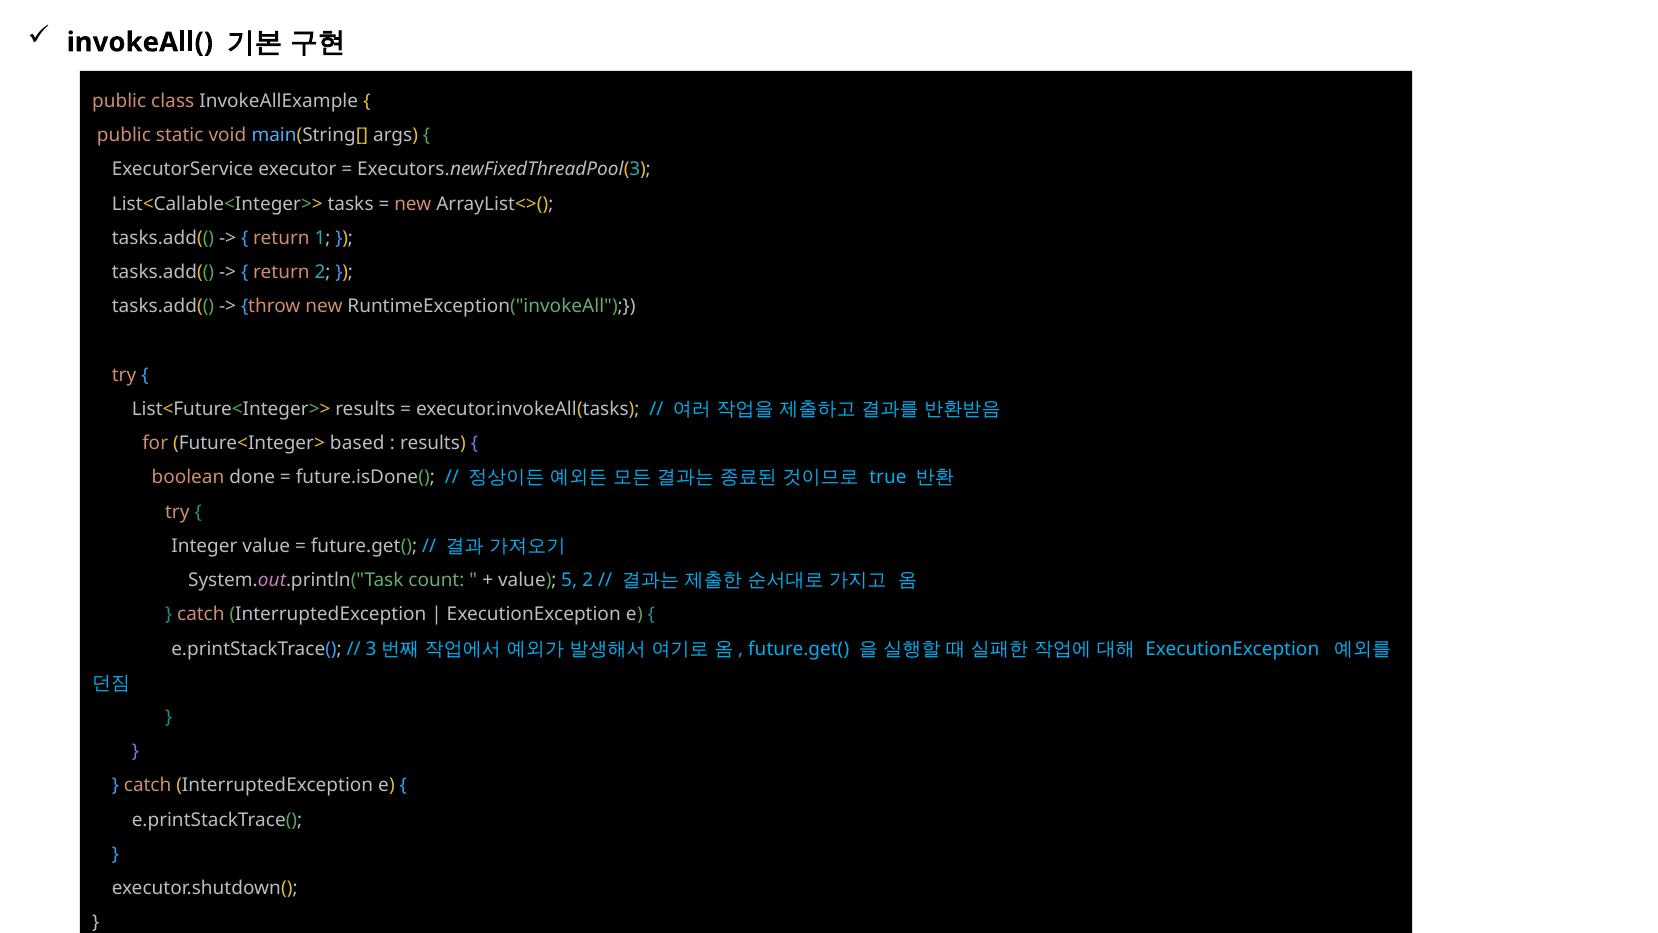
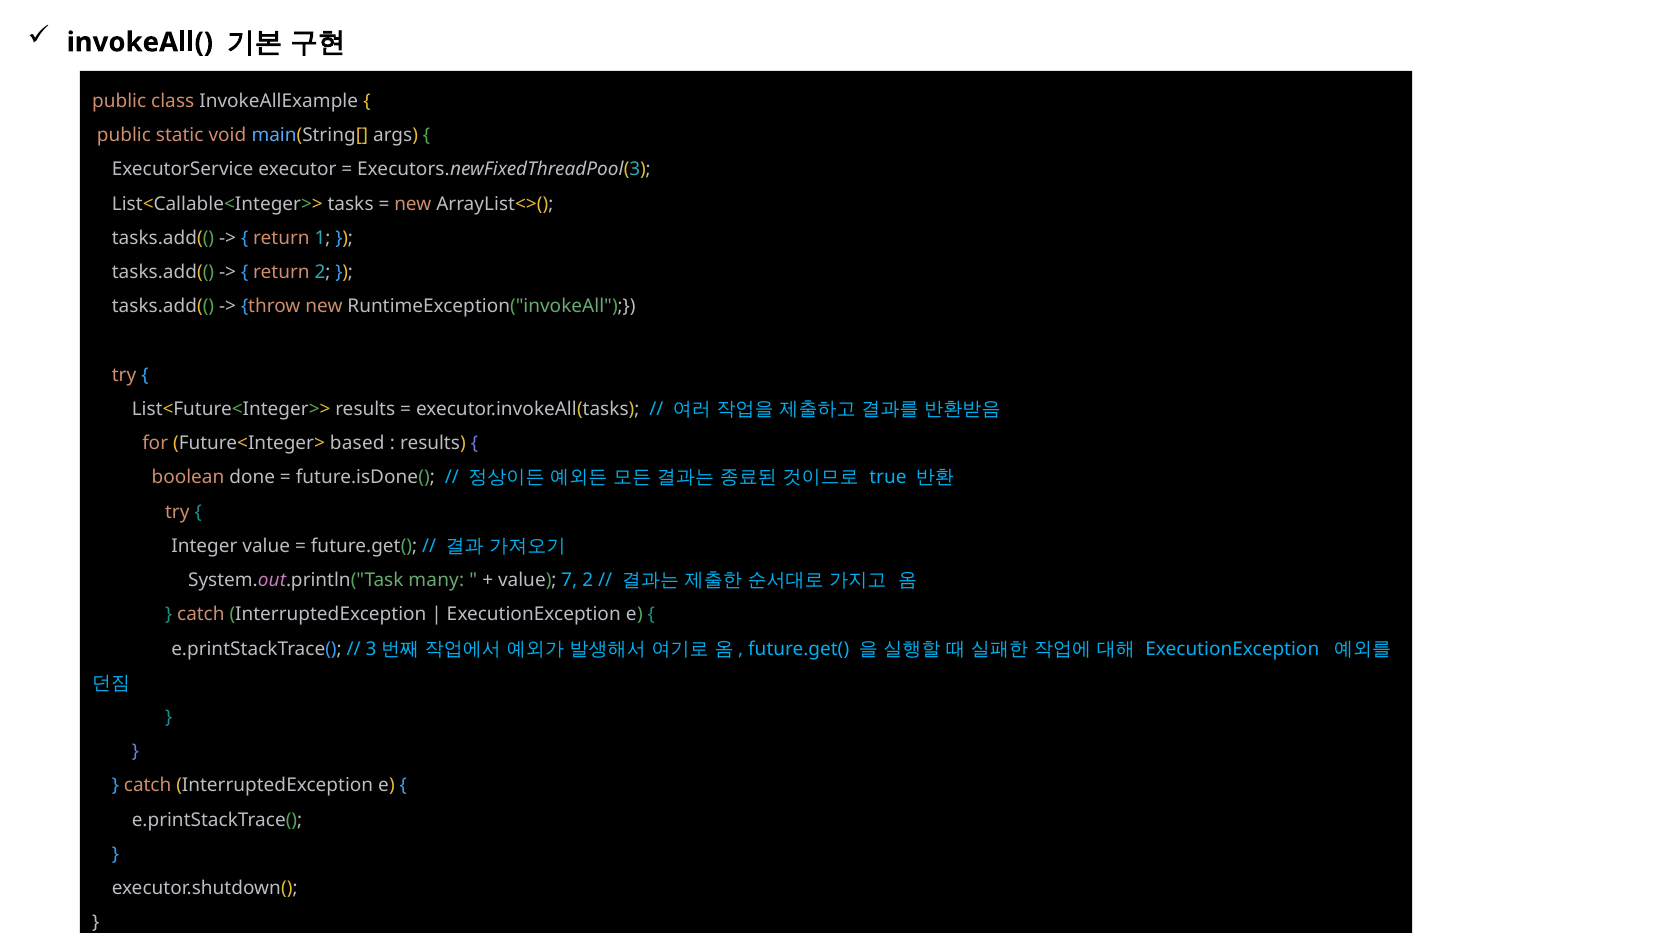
count: count -> many (436, 580)
5: 5 -> 7 (569, 580)
